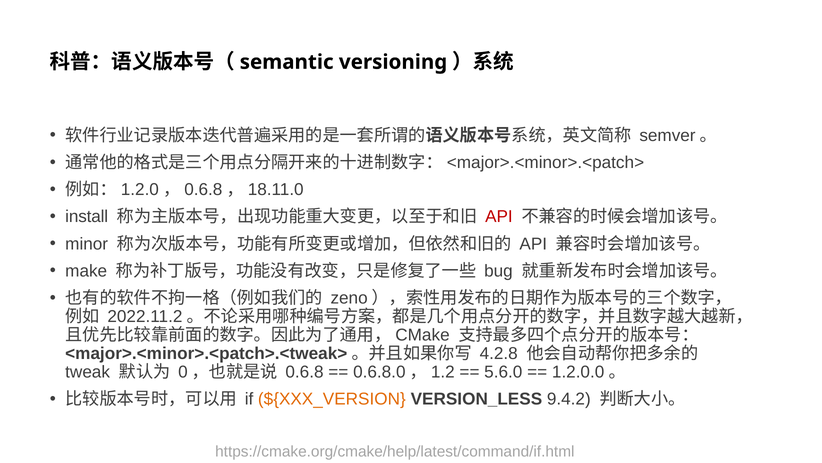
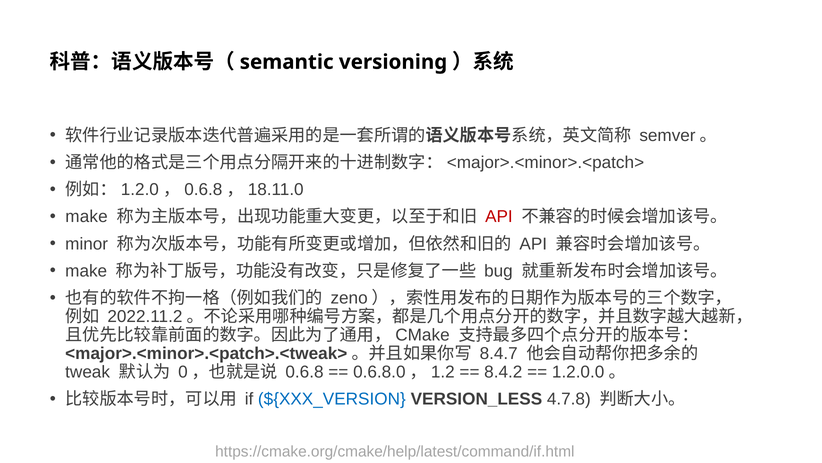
install: install -> make (87, 217)
4.2.8: 4.2.8 -> 8.4.7 (499, 353)
5.6.0: 5.6.0 -> 8.4.2 (503, 372)
${XXX_VERSION colour: orange -> blue (332, 399)
9.4.2: 9.4.2 -> 4.7.8 (569, 399)
